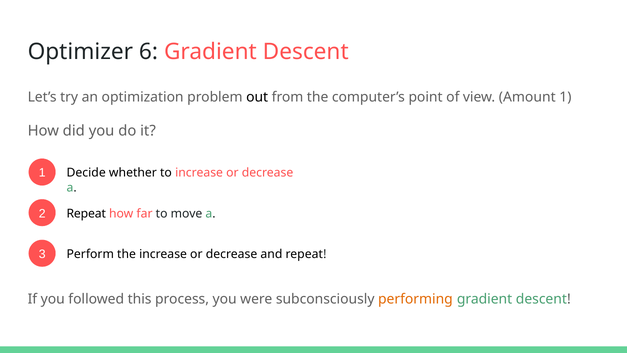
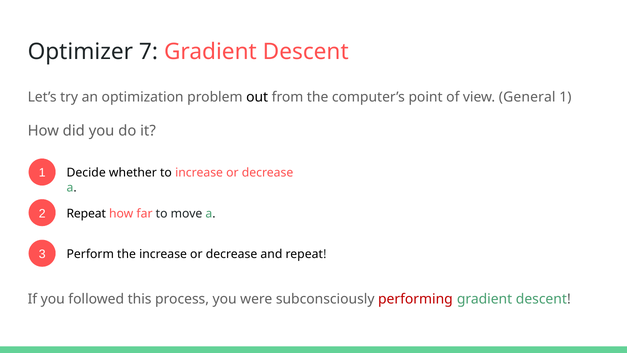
6: 6 -> 7 (148, 52)
Amount: Amount -> General (527, 97)
performing colour: orange -> red (415, 299)
